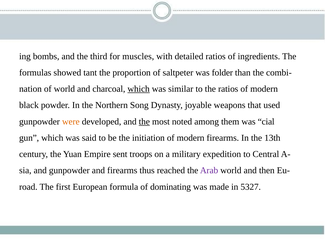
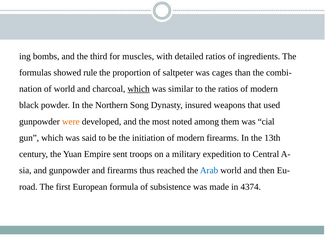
tant: tant -> rule (90, 73)
folder: folder -> cages (222, 73)
joyable: joyable -> insured (198, 105)
the underline: present -> none (144, 122)
Arab colour: purple -> blue (209, 171)
dominating: dominating -> subsistence (171, 187)
5327: 5327 -> 4374 (251, 187)
